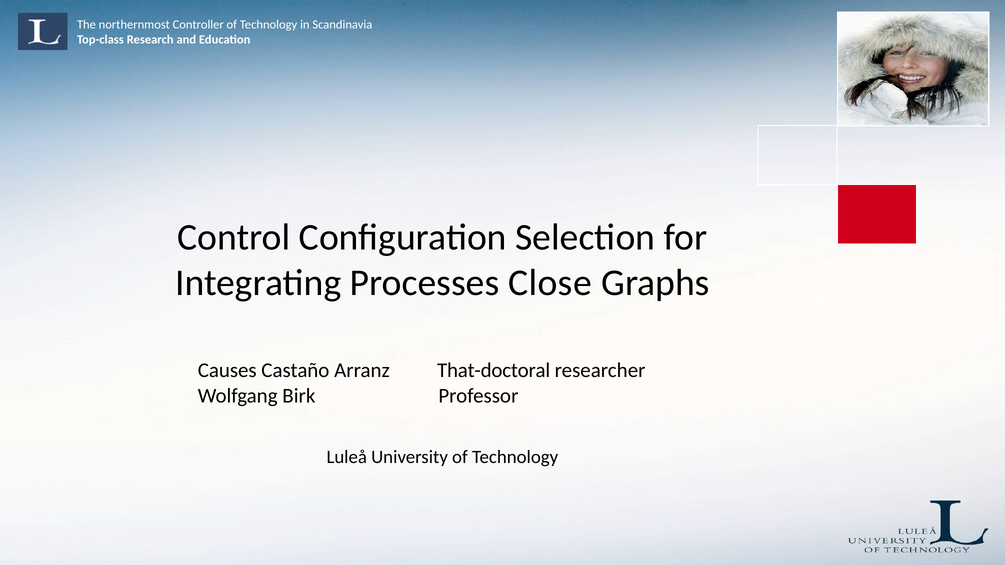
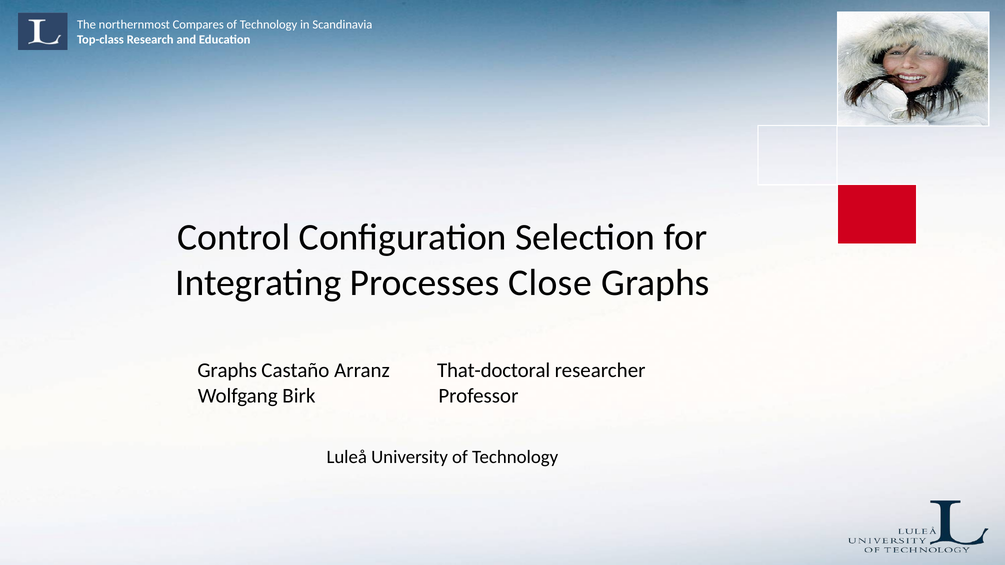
Controller: Controller -> Compares (198, 24)
Causes: Causes -> Graphs (227, 371)
